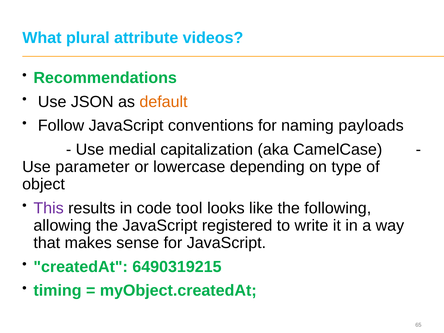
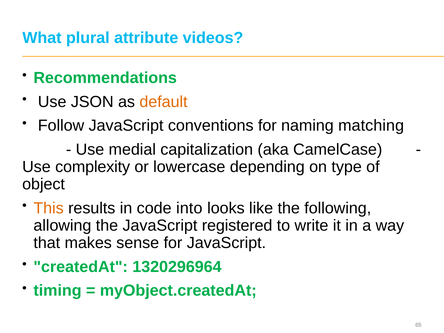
payloads: payloads -> matching (371, 126)
parameter: parameter -> complexity (93, 167)
This colour: purple -> orange (49, 208)
tool: tool -> into (189, 208)
6490319215: 6490319215 -> 1320296964 (177, 267)
